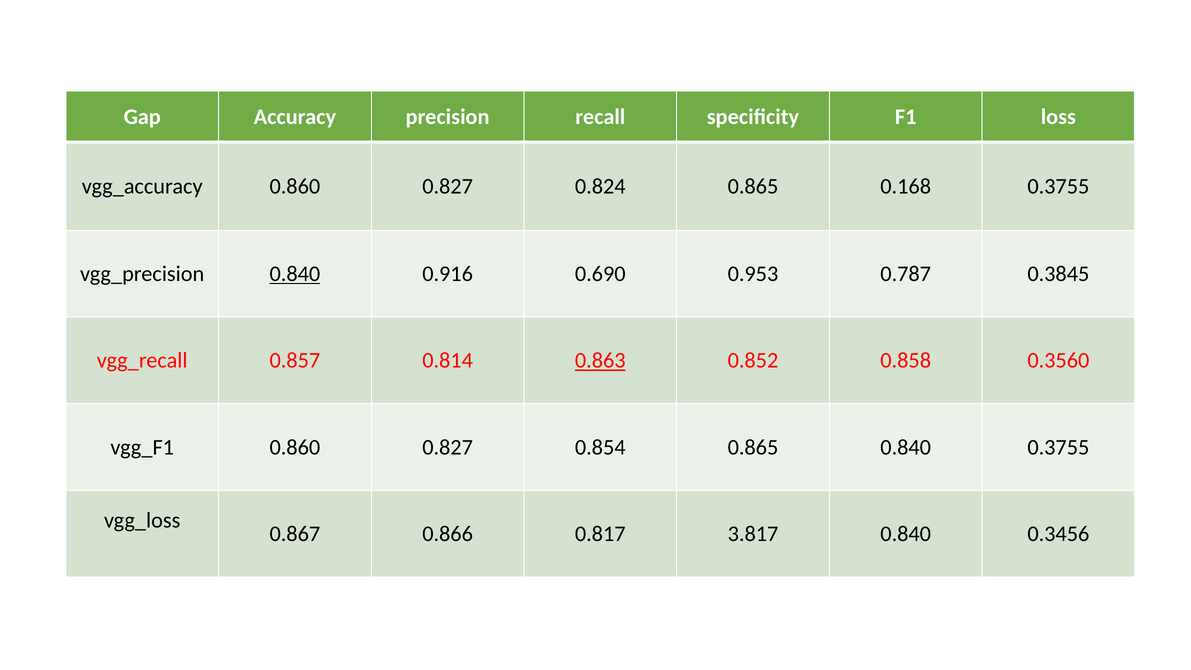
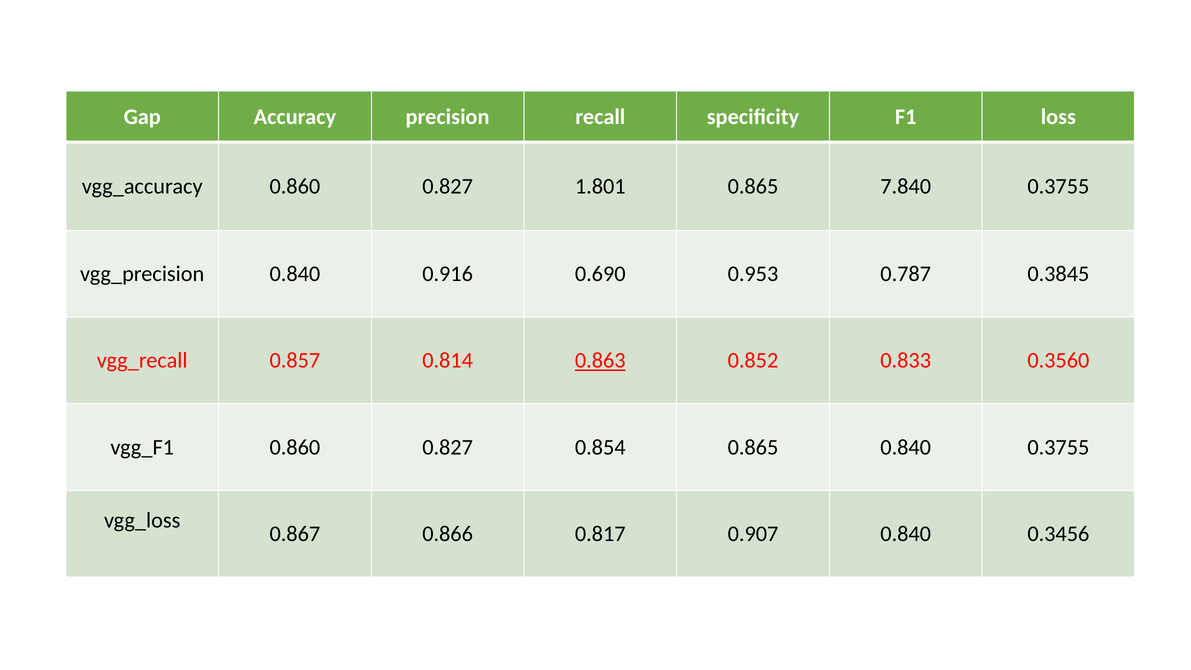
0.824: 0.824 -> 1.801 (600, 186)
0.168: 0.168 -> 7.840 (906, 186)
0.840 underline: present -> none (295, 274)
0.858: 0.858 -> 0.833 (906, 361)
3.817: 3.817 -> 0.907 (753, 534)
